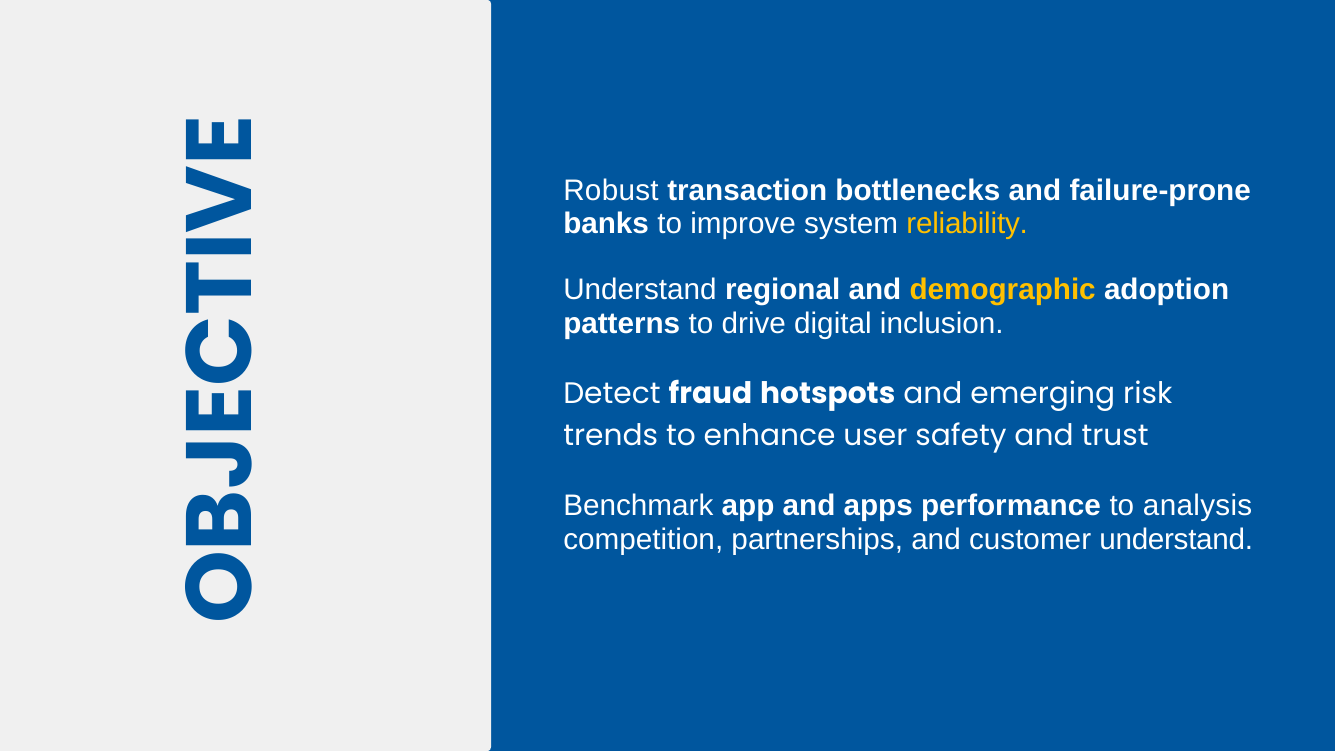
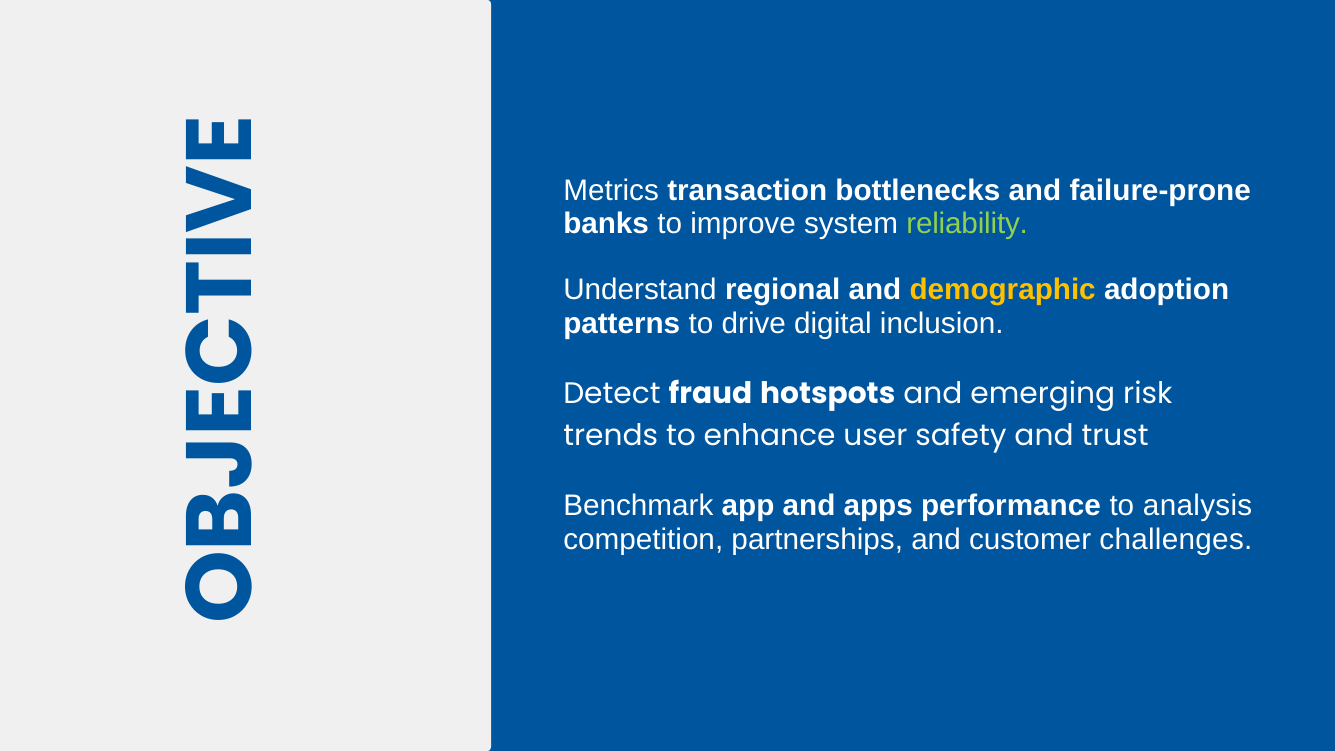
Robust: Robust -> Metrics (611, 190)
reliability colour: yellow -> light green (967, 224)
customer understand: understand -> challenges (1176, 539)
